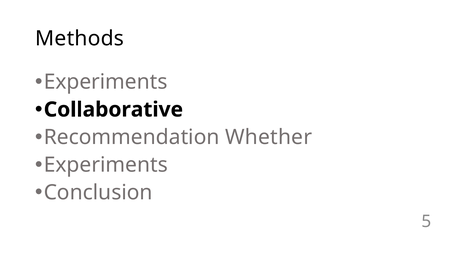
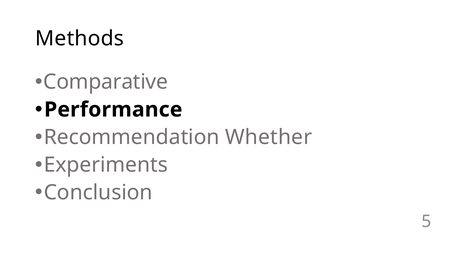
Experiments: Experiments -> Comparative (106, 82)
Collaborative: Collaborative -> Performance (113, 109)
